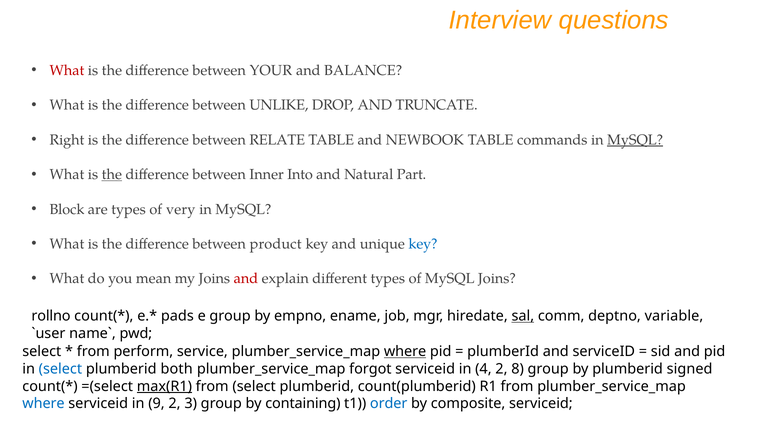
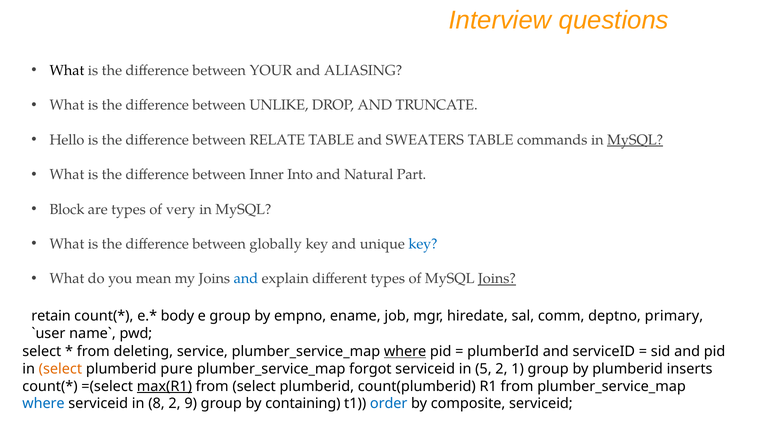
What colour: red -> black (67, 70)
BALANCE: BALANCE -> ALIASING (363, 70)
Right: Right -> Hello (67, 140)
NEWBOOK: NEWBOOK -> SWEATERS (425, 140)
the underline: present -> none (112, 174)
product: product -> globally (276, 244)
and colour: red -> blue (246, 279)
Joins underline: none -> present (497, 279)
rollno: rollno -> retain (51, 316)
pads: pads -> body (177, 316)
sal underline: present -> none (523, 316)
variable: variable -> primary (674, 316)
perform: perform -> deleting (143, 351)
select colour: blue -> orange (60, 369)
both: both -> pure (177, 369)
4: 4 -> 5 (483, 369)
8: 8 -> 1 (518, 369)
signed: signed -> inserts (690, 369)
9: 9 -> 8 (157, 403)
3: 3 -> 9 (191, 403)
